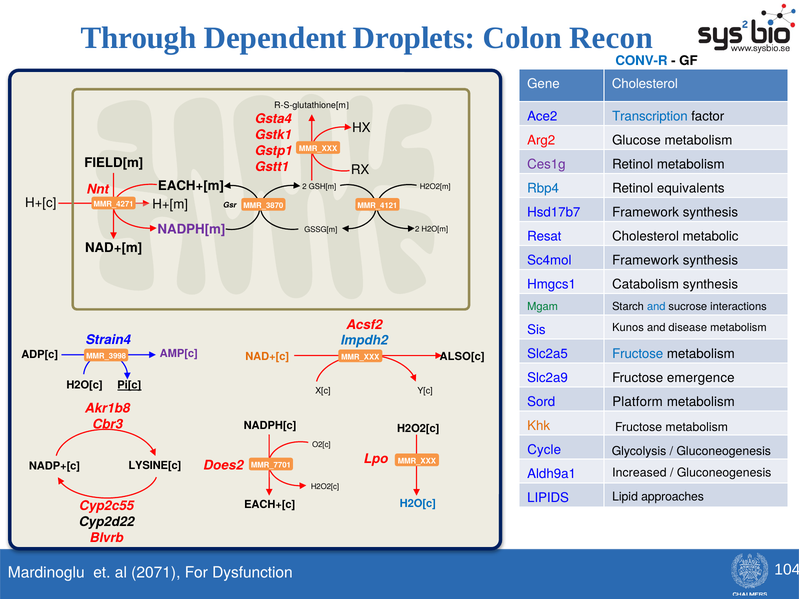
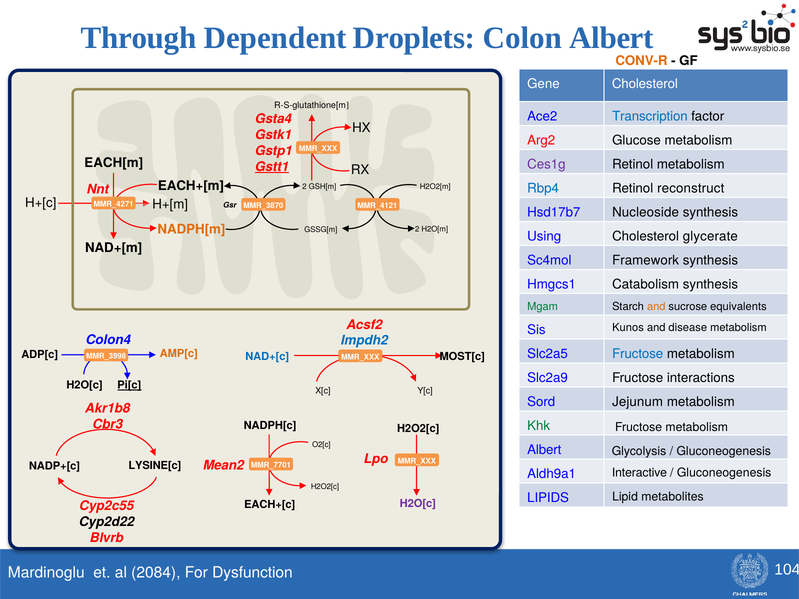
Colon Recon: Recon -> Albert (611, 38)
CONV-R colour: blue -> orange (641, 61)
FIELD[m: FIELD[m -> EACH[m (114, 163)
Gstt1 underline: none -> present (272, 167)
equivalents: equivalents -> reconstruct (691, 189)
Hsd17b7 Framework: Framework -> Nucleoside (646, 213)
NADPH[m colour: purple -> orange (191, 230)
Resat: Resat -> Using (544, 237)
metabolic: metabolic -> glycerate (710, 237)
and colour: blue -> orange (656, 307)
interactions: interactions -> equivalents (738, 307)
Strain4: Strain4 -> Colon4 (108, 340)
AMP[c colour: purple -> orange (179, 354)
NAD+[c colour: orange -> blue (267, 357)
ALSO[c: ALSO[c -> MOST[c (462, 357)
emergence: emergence -> interactions (701, 378)
Platform: Platform -> Jejunum (638, 402)
Khk colour: orange -> green (539, 426)
Cycle: Cycle -> Albert (544, 450)
Does2: Does2 -> Mean2 (224, 466)
Increased: Increased -> Interactive (639, 473)
approaches: approaches -> metabolites (672, 497)
H2O[c colour: blue -> purple (418, 504)
2071: 2071 -> 2084 (156, 573)
